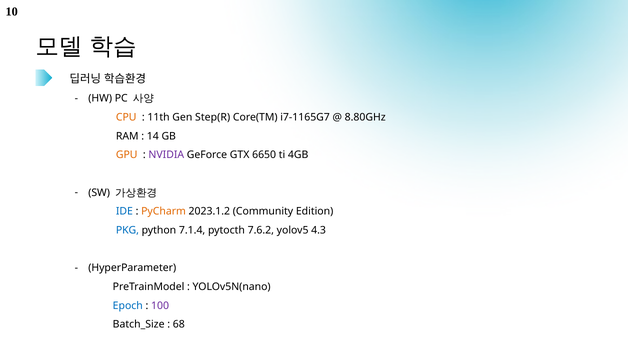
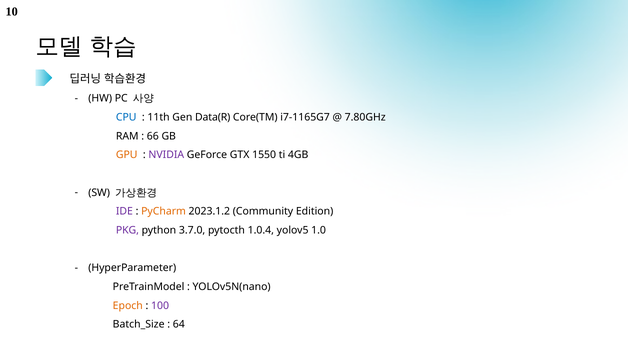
CPU colour: orange -> blue (126, 117)
Step(R: Step(R -> Data(R (213, 117)
8.80GHz: 8.80GHz -> 7.80GHz (365, 117)
14: 14 -> 66 (153, 136)
6650: 6650 -> 1550 (264, 155)
IDE colour: blue -> purple (124, 212)
PKG colour: blue -> purple (127, 230)
7.1.4: 7.1.4 -> 3.7.0 (192, 230)
7.6.2: 7.6.2 -> 1.0.4 (261, 230)
4.3: 4.3 -> 1.0 (319, 230)
Epoch colour: blue -> orange (128, 306)
68: 68 -> 64 (179, 325)
